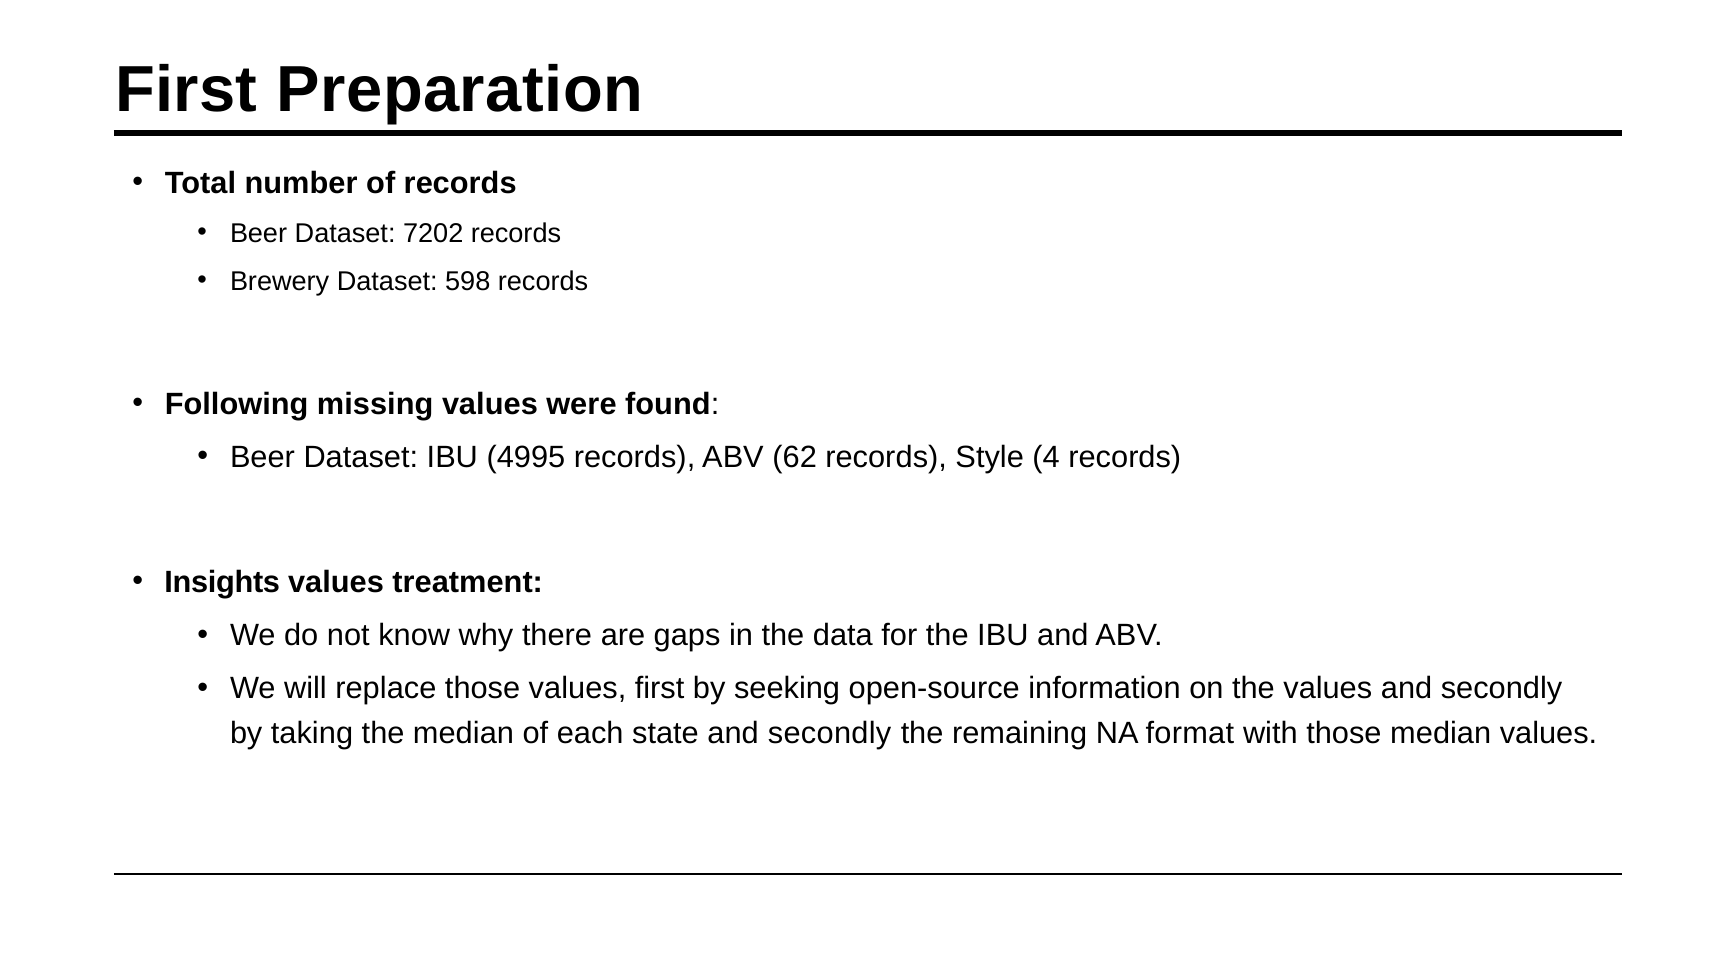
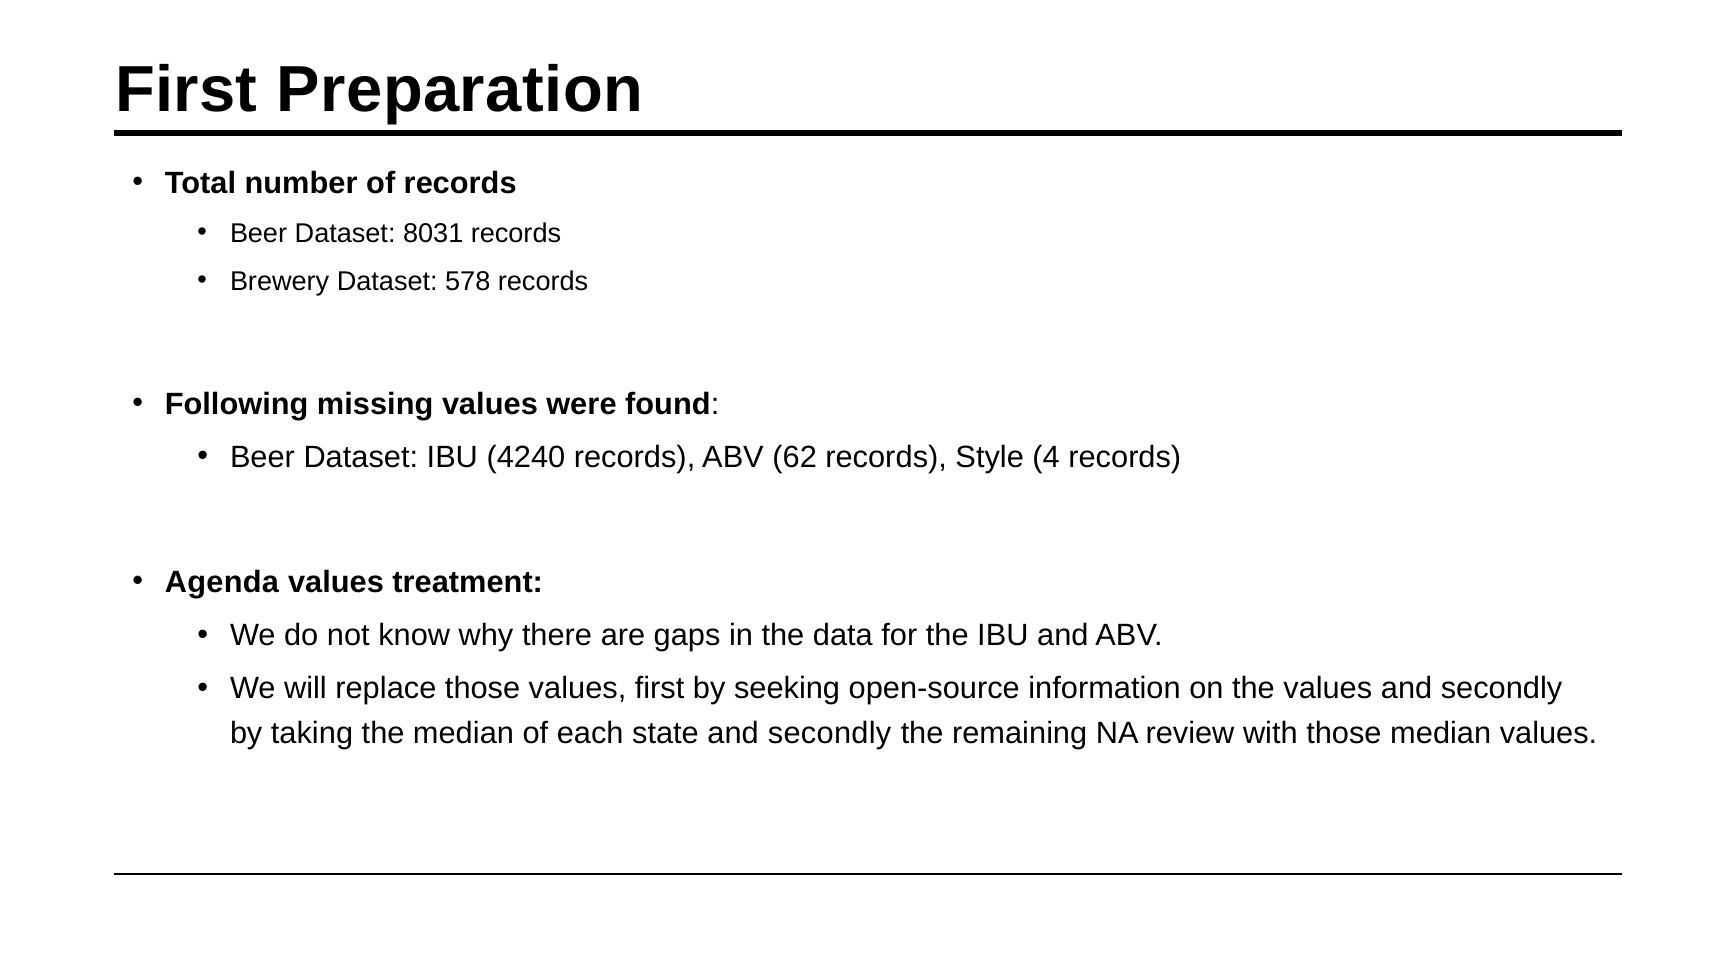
7202: 7202 -> 8031 (433, 233)
598: 598 -> 578 (468, 281)
4995: 4995 -> 4240 (526, 458)
Insights: Insights -> Agenda (222, 582)
format: format -> review (1190, 734)
